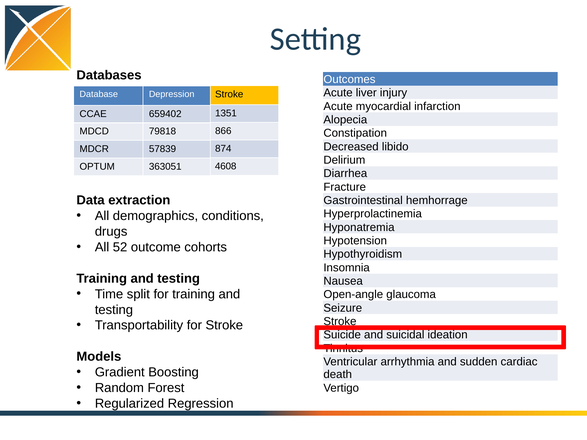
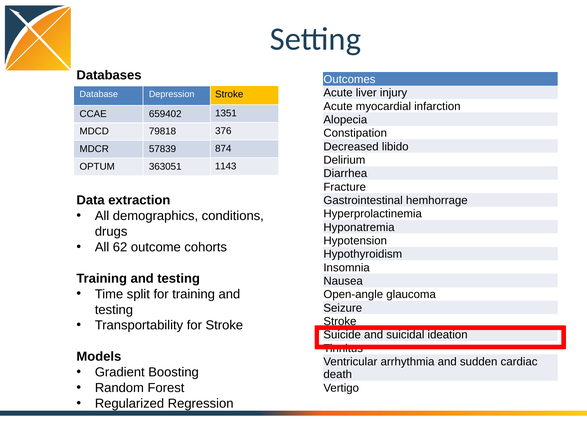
866: 866 -> 376 (223, 131)
4608: 4608 -> 1143 (226, 166)
52: 52 -> 62 (120, 247)
